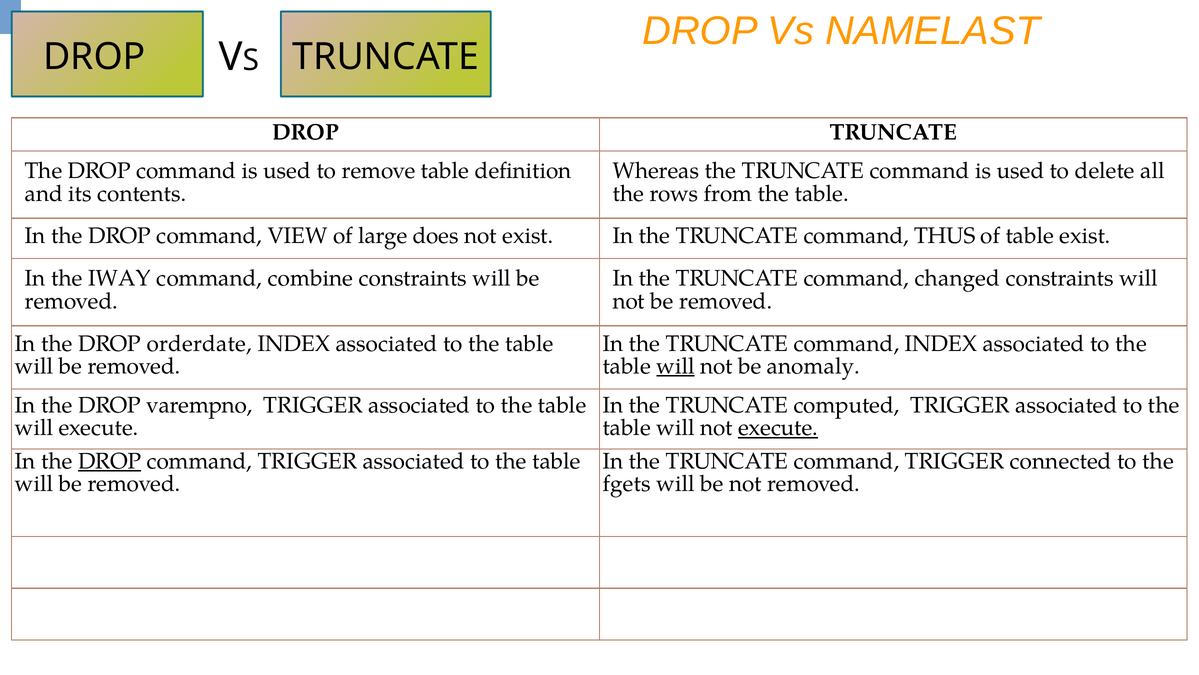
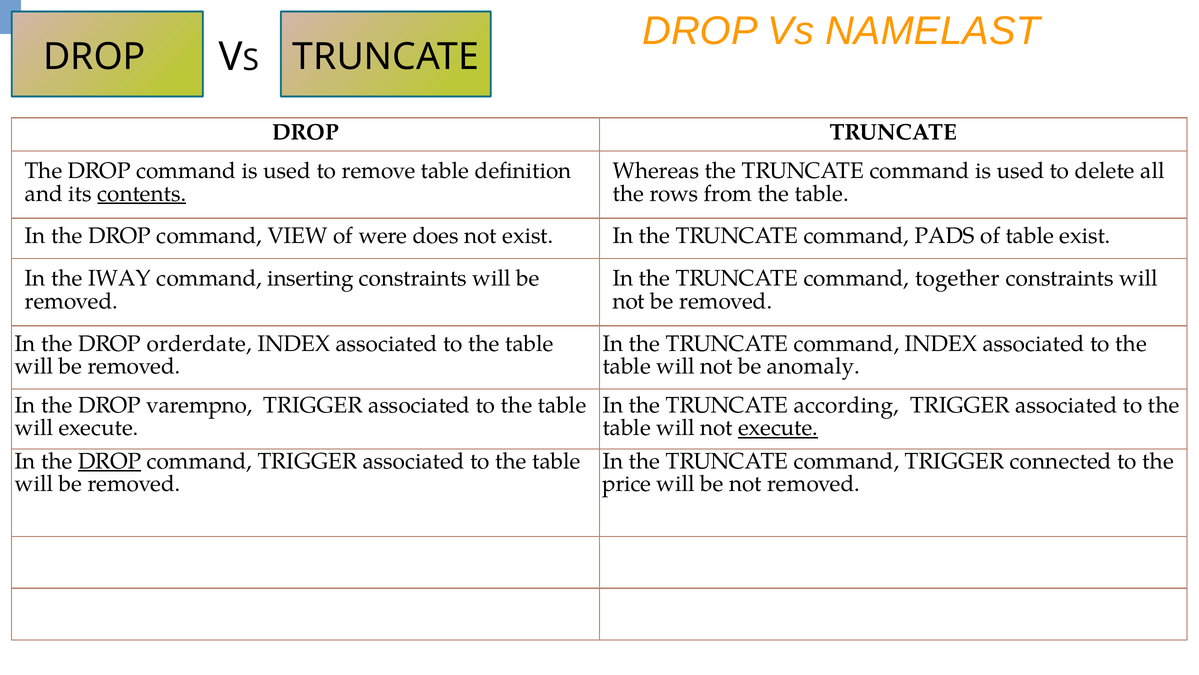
contents underline: none -> present (142, 193)
large: large -> were (383, 236)
THUS: THUS -> PADS (945, 236)
combine: combine -> inserting (311, 278)
changed: changed -> together (957, 278)
will underline: present -> none (675, 366)
computed: computed -> according (846, 405)
fgets: fgets -> price (627, 483)
